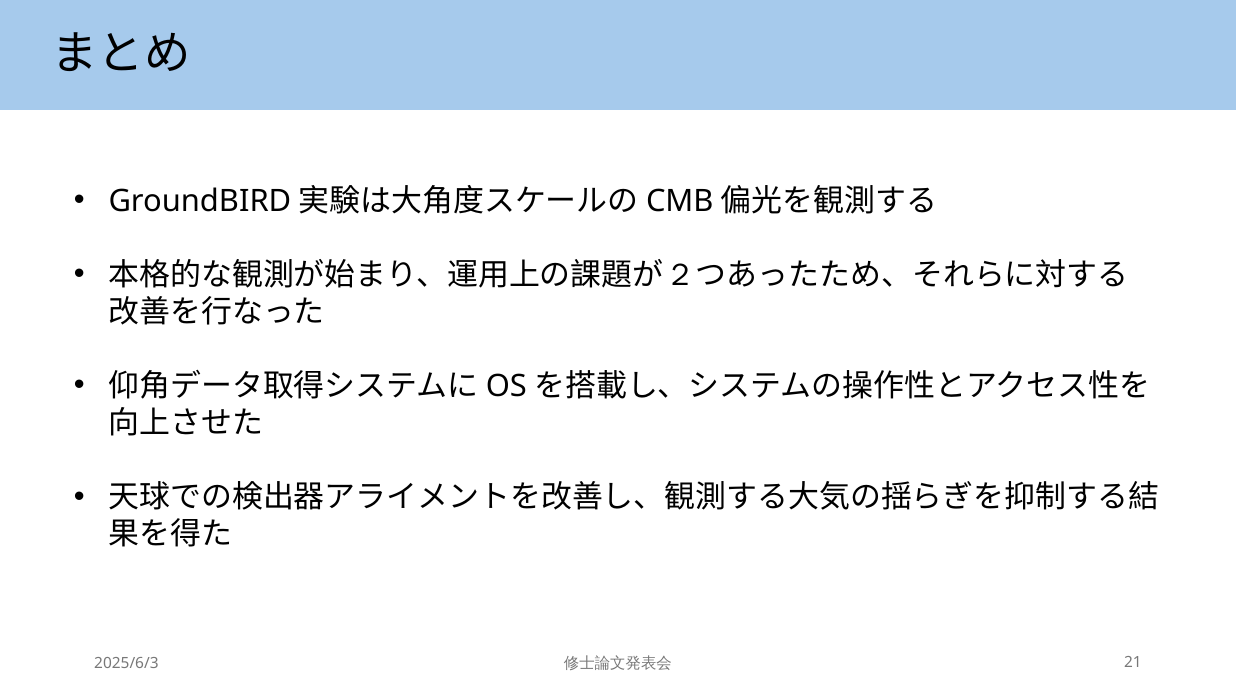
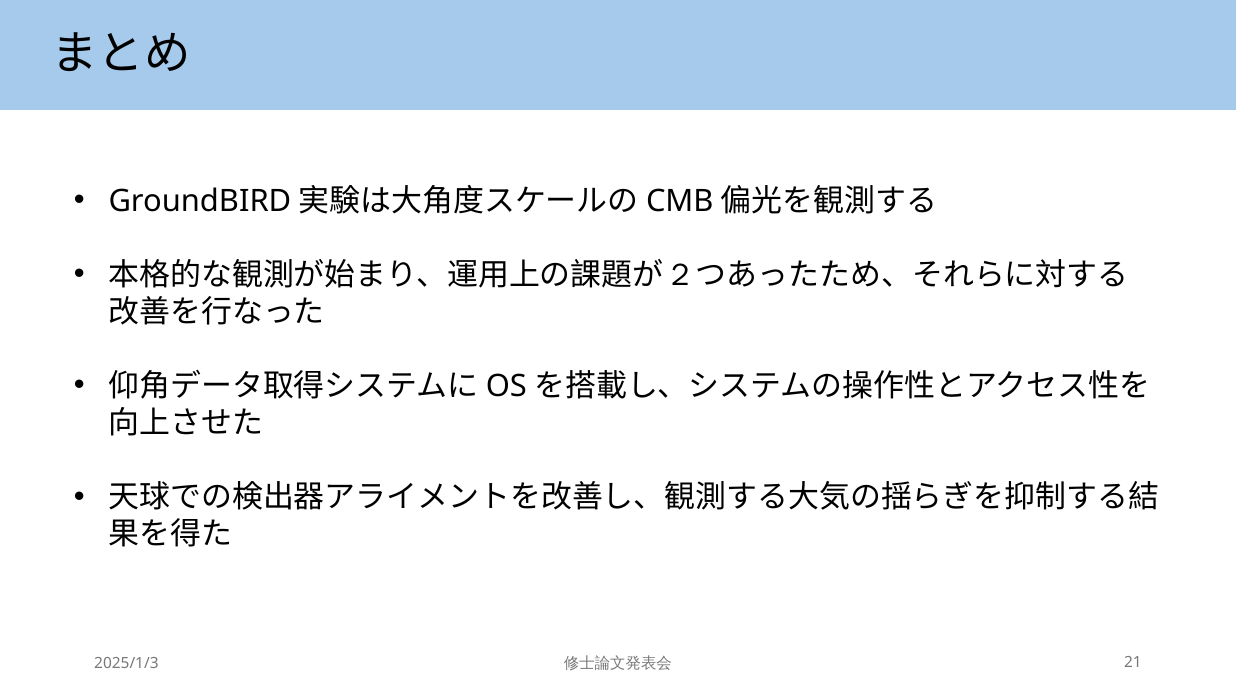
2025/6/3: 2025/6/3 -> 2025/1/3 (126, 664)
